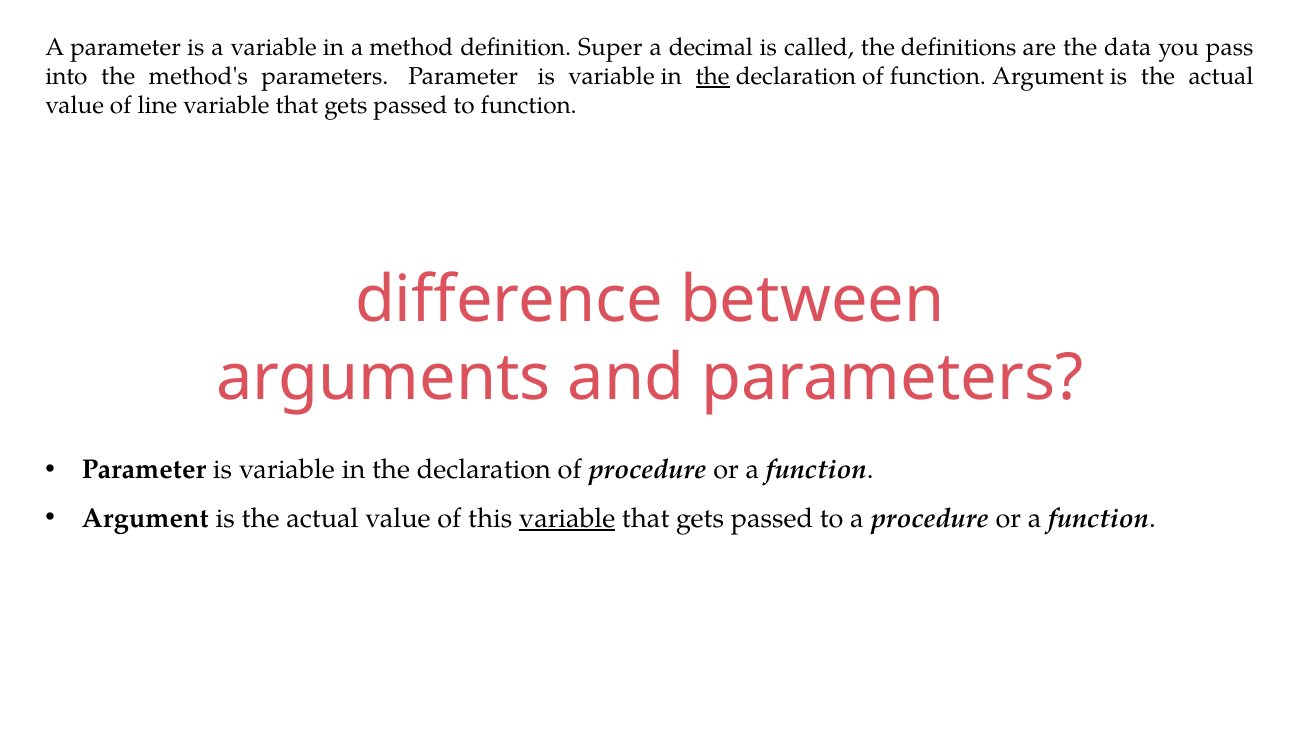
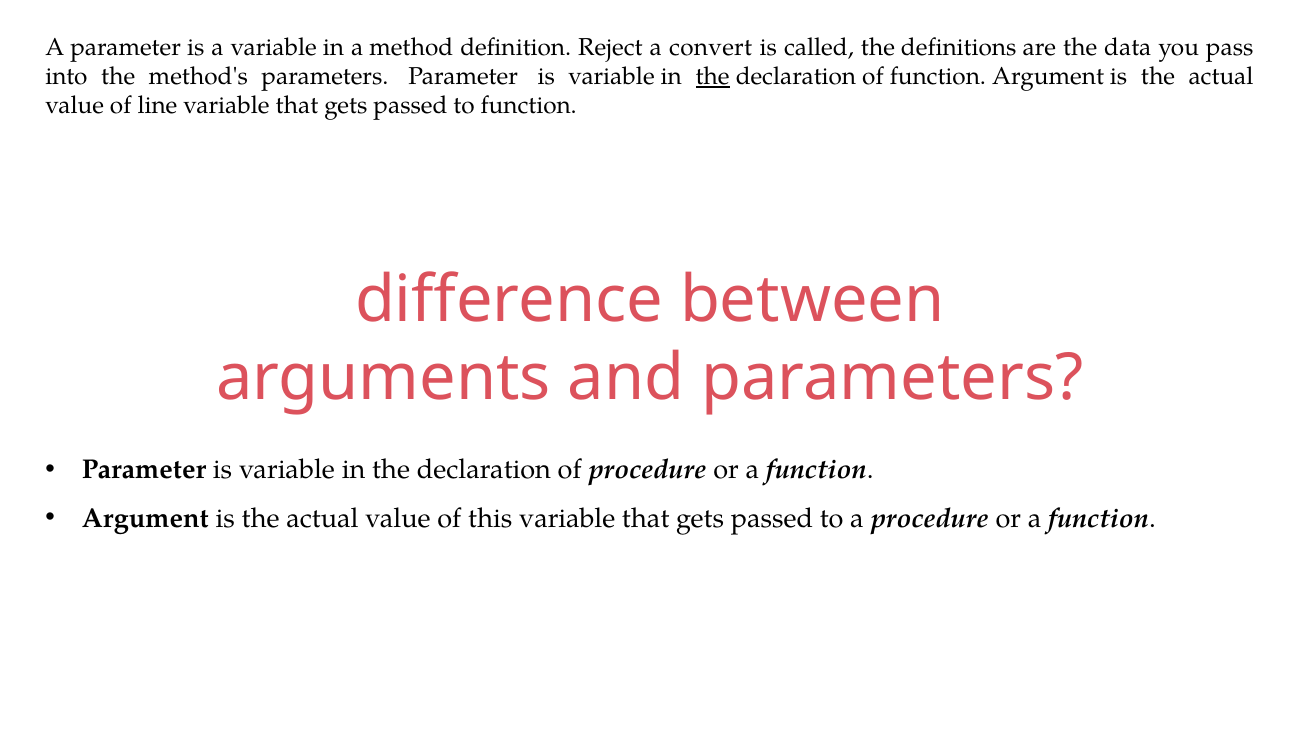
Super: Super -> Reject (610, 47)
decimal: decimal -> convert (711, 47)
variable underline: present -> none (567, 519)
